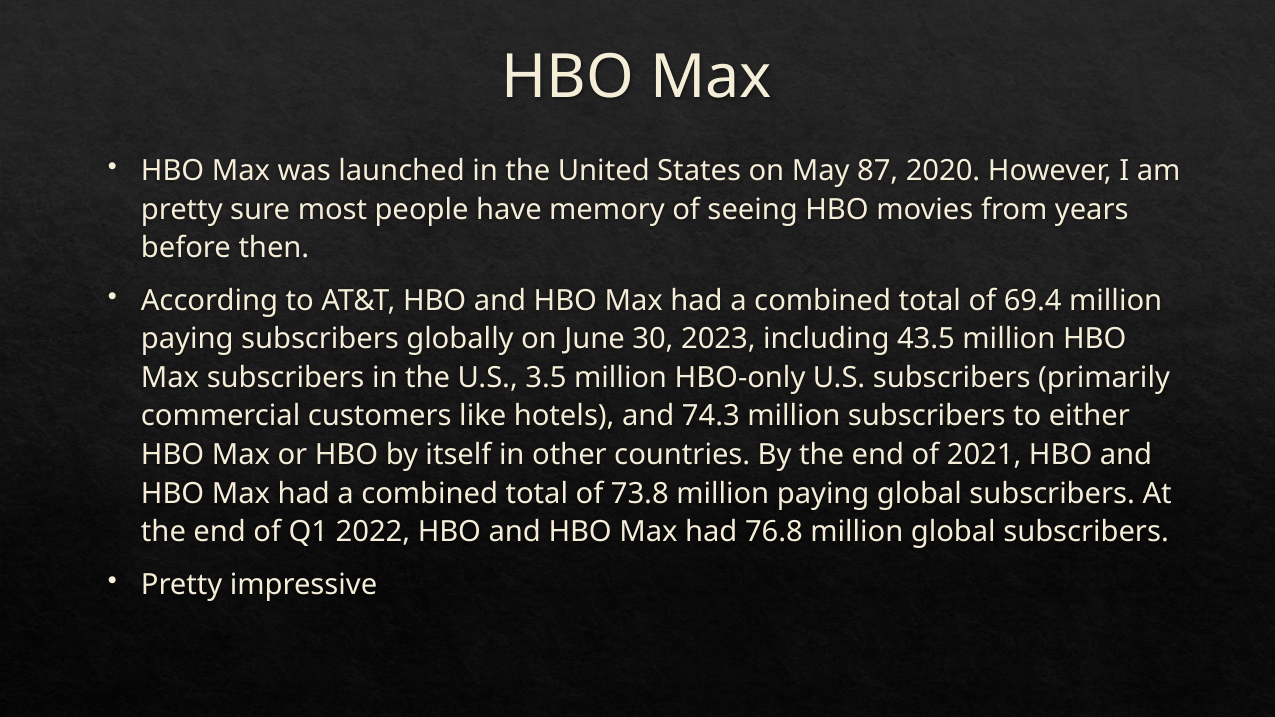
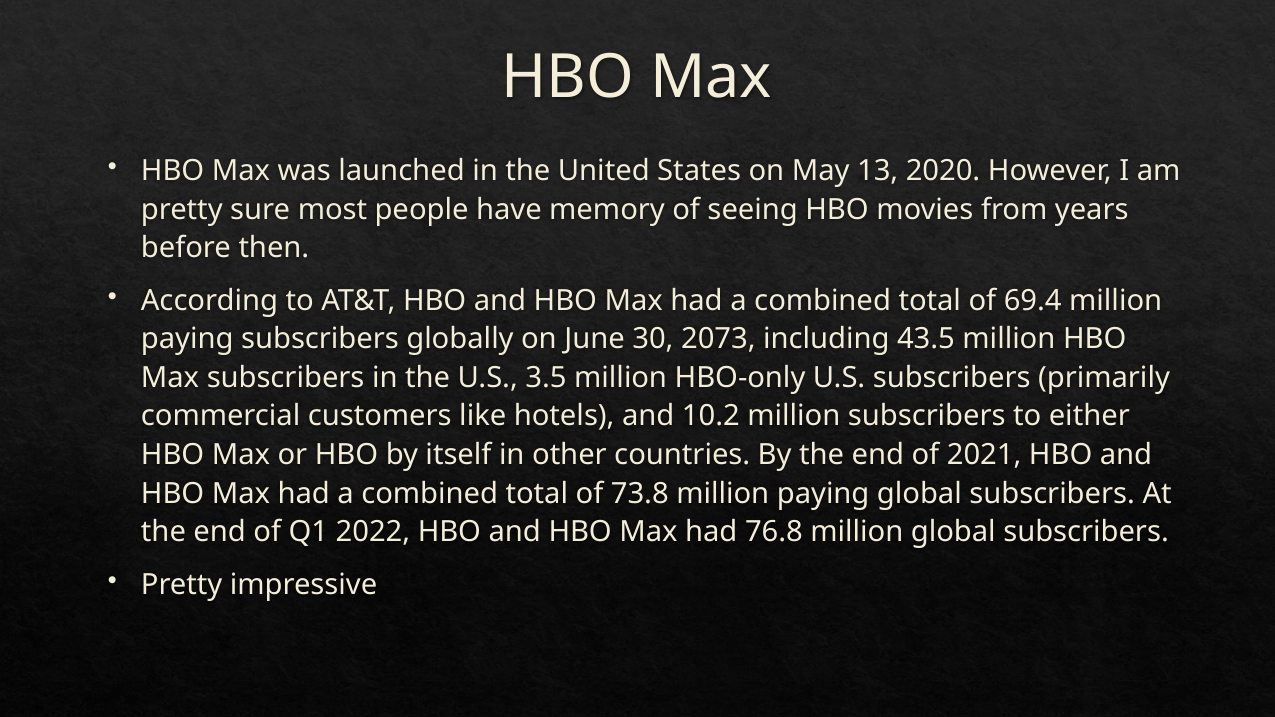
87: 87 -> 13 (878, 171)
2023: 2023 -> 2073 (718, 339)
74.3: 74.3 -> 10.2 (711, 416)
